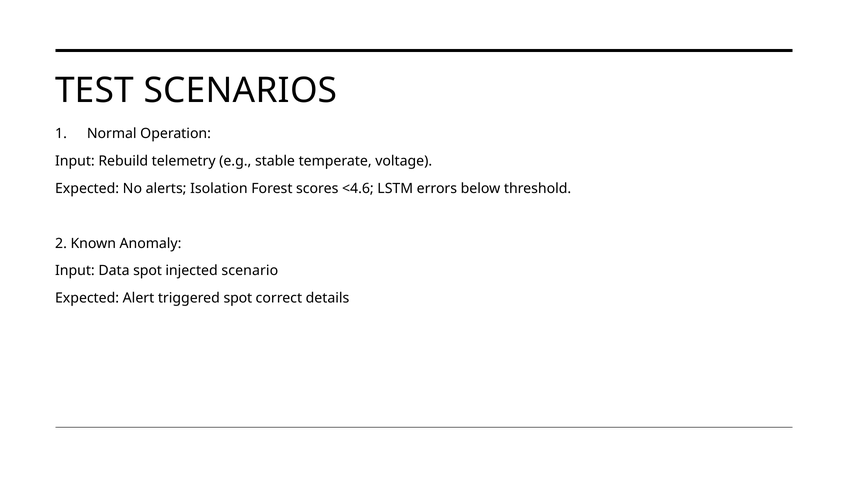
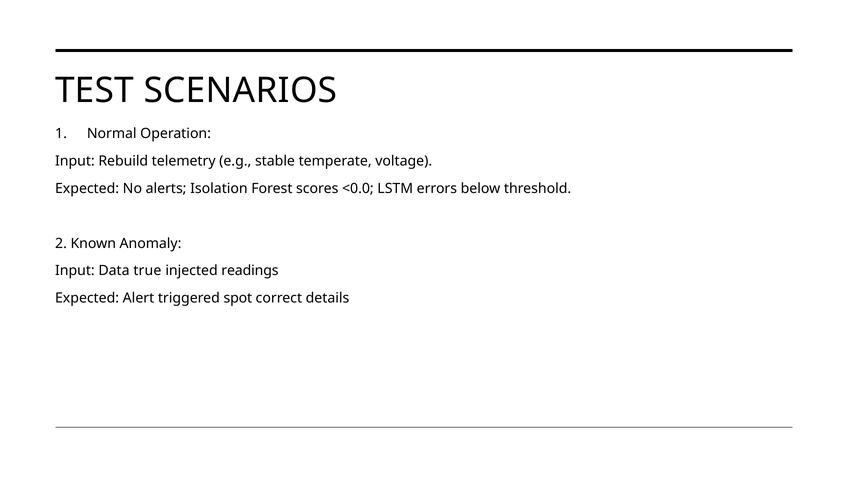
<4.6: <4.6 -> <0.0 (358, 188)
Data spot: spot -> true (147, 271)
scenario: scenario -> readings (250, 271)
